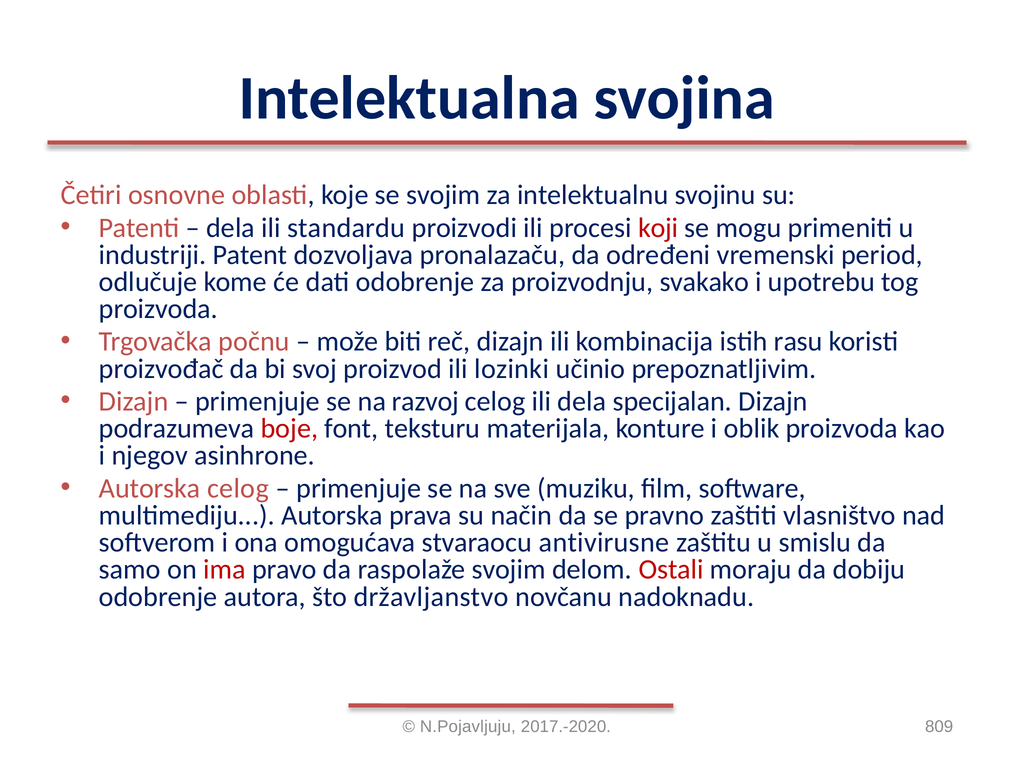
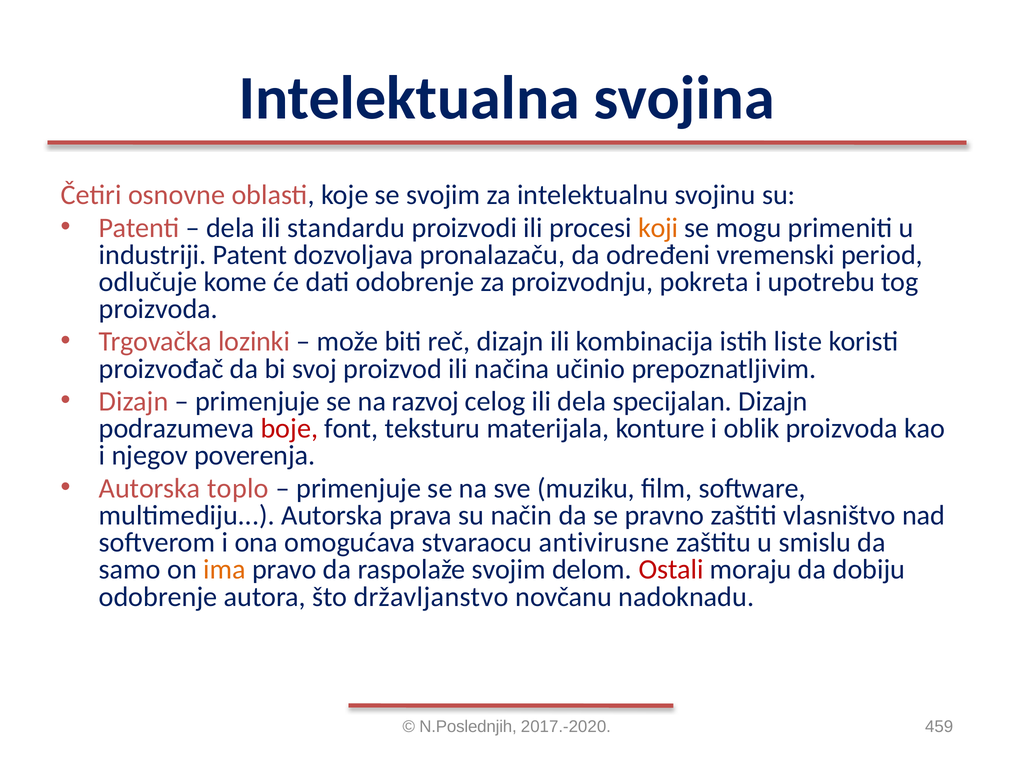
koji colour: red -> orange (658, 228)
svakako: svakako -> pokreta (704, 282)
počnu: počnu -> lozinki (254, 341)
rasu: rasu -> liste (798, 341)
lozinki: lozinki -> načina (512, 369)
asinhrone: asinhrone -> poverenja (255, 455)
Autorska celog: celog -> toplo (238, 488)
ima colour: red -> orange (224, 569)
N.Pojavljuju: N.Pojavljuju -> N.Poslednjih (468, 726)
809: 809 -> 459 (939, 726)
